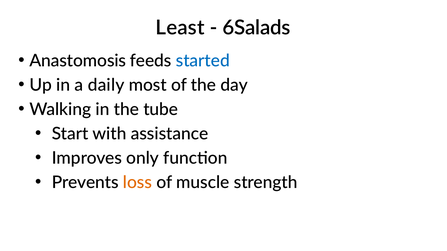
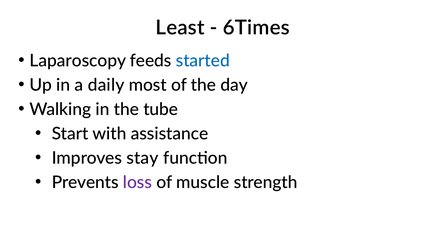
6Salads: 6Salads -> 6Times (256, 28)
Anastomosis: Anastomosis -> Laparoscopy (78, 61)
only: only -> stay (142, 158)
loss colour: orange -> purple (137, 183)
